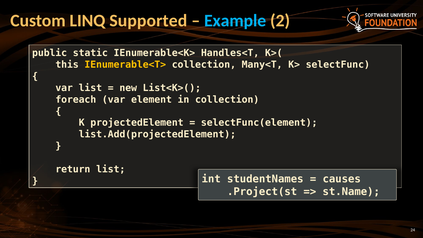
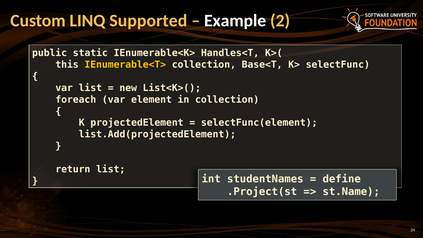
Example colour: light blue -> white (235, 21)
Many<T: Many<T -> Base<T (262, 65)
causes: causes -> define (342, 179)
